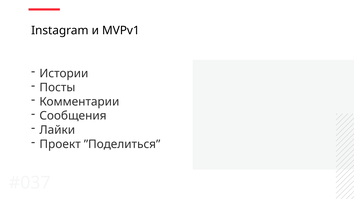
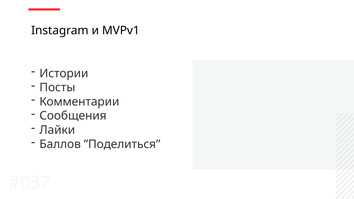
Проект: Проект -> Баллов (60, 144)
